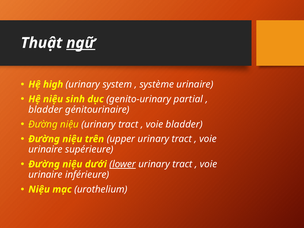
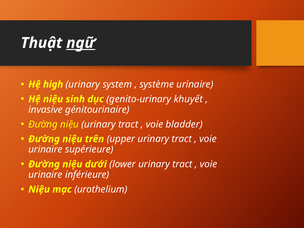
partial: partial -> khuyết (188, 99)
bladder: bladder -> invasive (46, 110)
lower underline: present -> none (123, 164)
